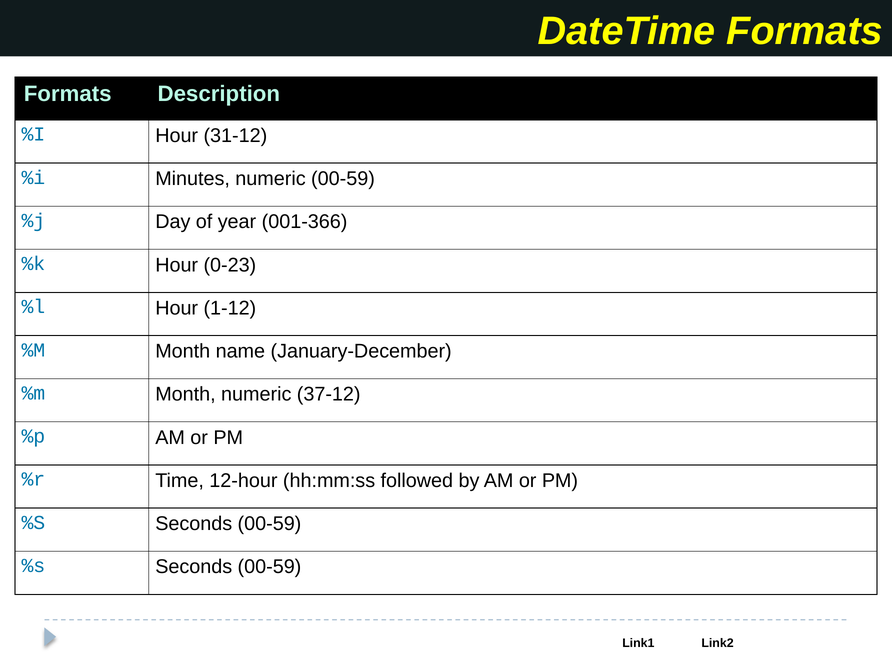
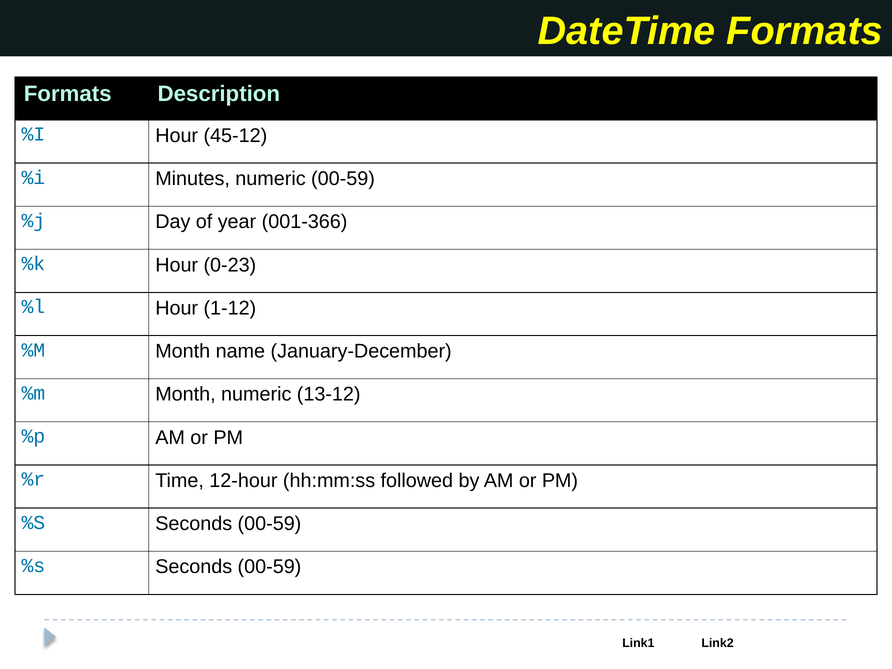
31-12: 31-12 -> 45-12 (235, 136)
37-12: 37-12 -> 13-12 (329, 394)
